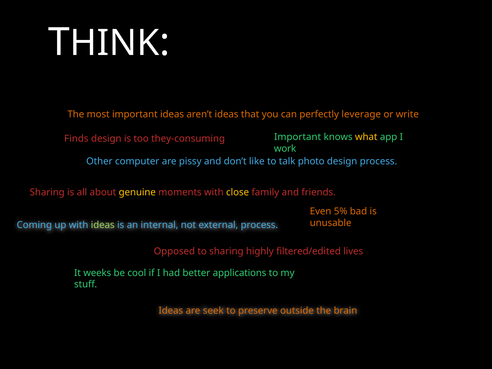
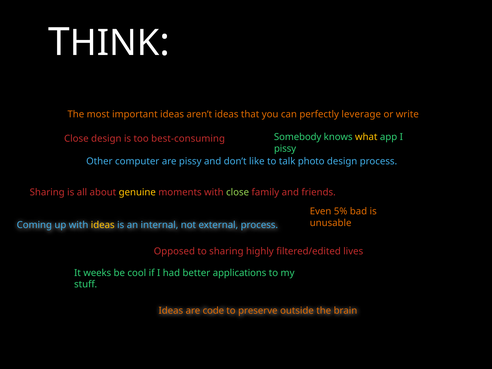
Important: Important -> Somebody (298, 137)
Finds: Finds -> Close (76, 139)
they-consuming: they-consuming -> best-consuming (188, 139)
work: work -> pissy (285, 149)
close colour: yellow -> light green (238, 192)
ideas colour: light green -> yellow (103, 225)
seek: seek -> code (213, 311)
